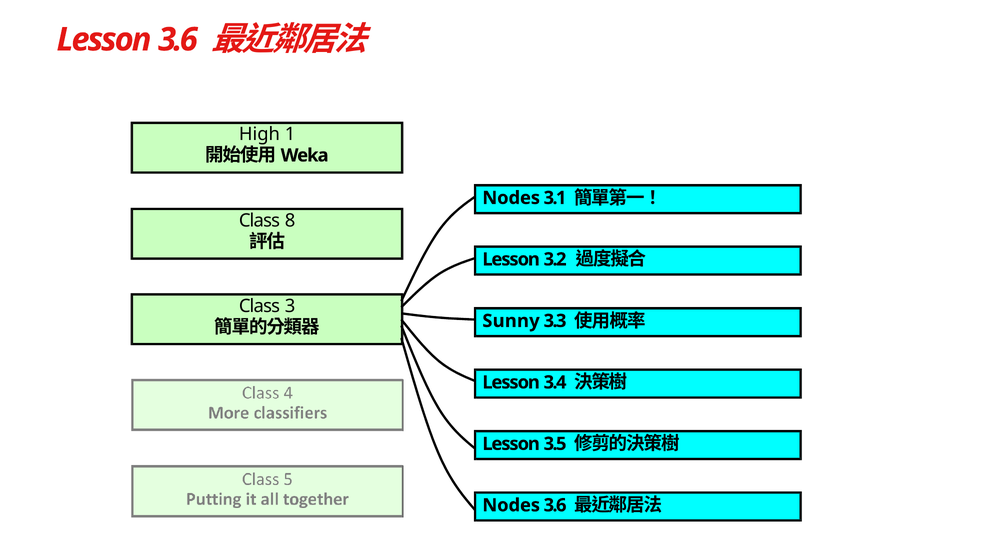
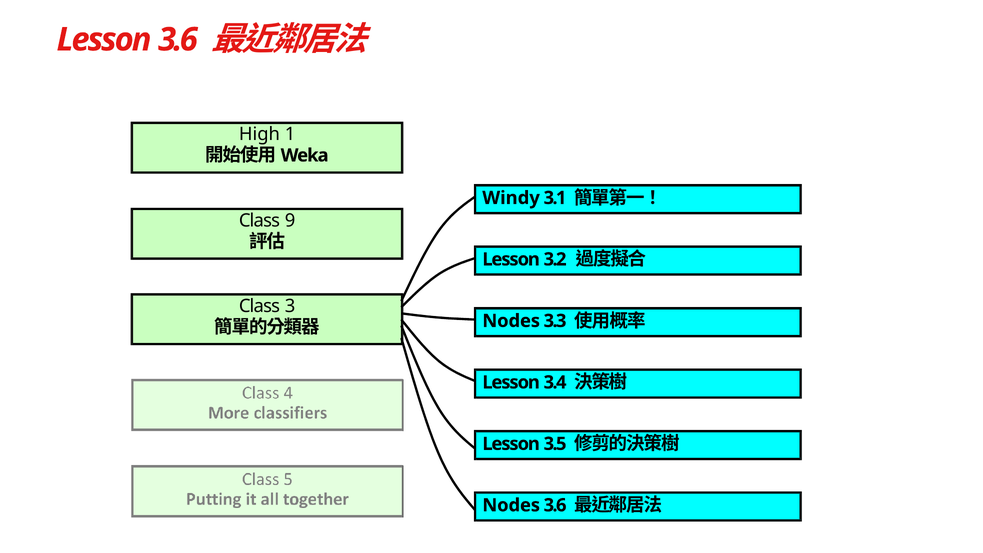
Nodes: Nodes -> Windy (511, 198)
8: 8 -> 9 (290, 220)
Sunny: Sunny -> Nodes (511, 321)
